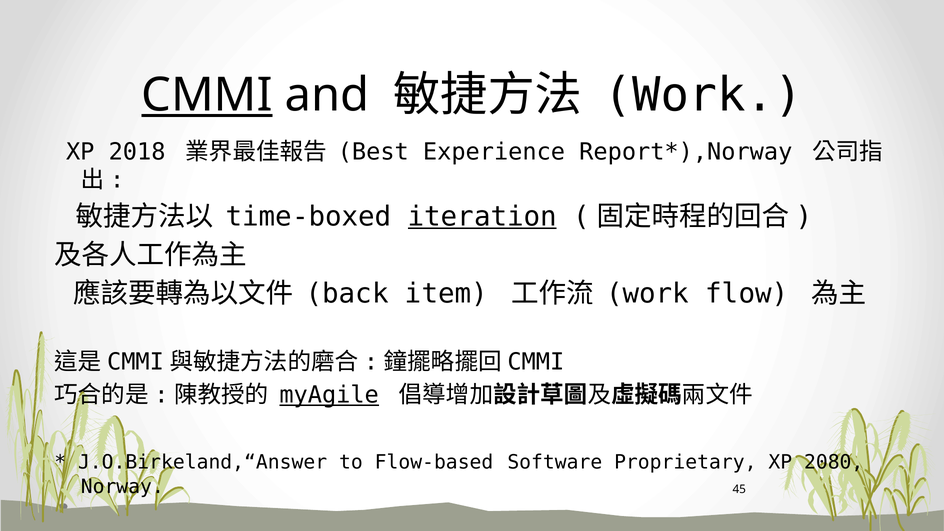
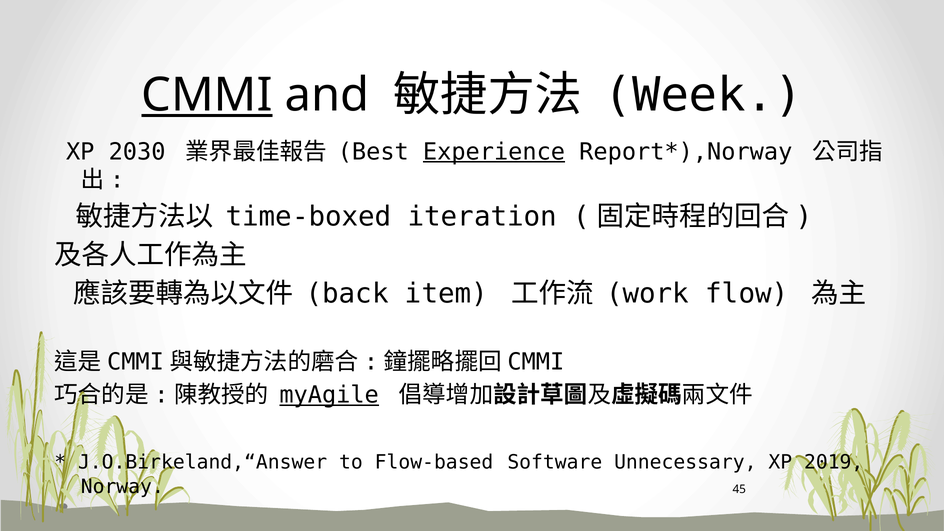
Work: Work -> Week (703, 95)
2018: 2018 -> 2030 (137, 152)
Experience underline: none -> present (494, 152)
iteration underline: present -> none (482, 217)
Proprietary: Proprietary -> Unnecessary (685, 462)
2080: 2080 -> 2019 (834, 462)
